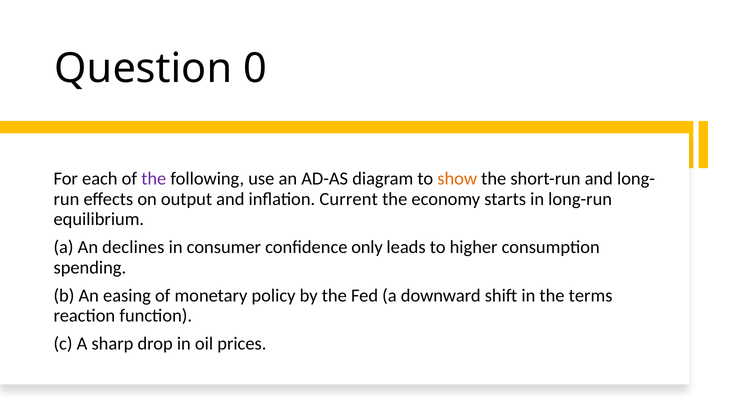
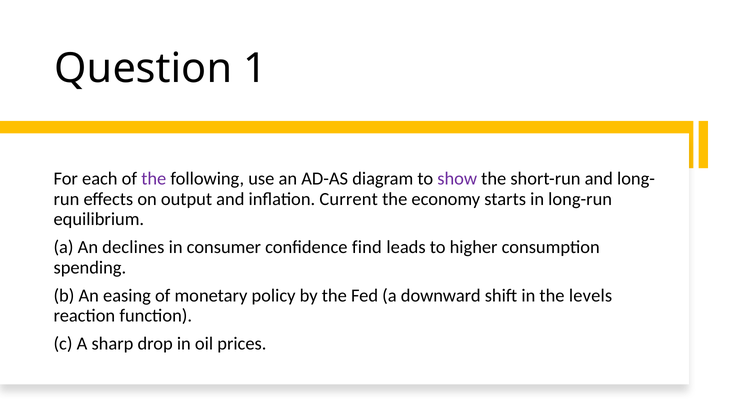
0: 0 -> 1 (255, 69)
show colour: orange -> purple (457, 179)
only: only -> find (367, 247)
terms: terms -> levels (591, 296)
